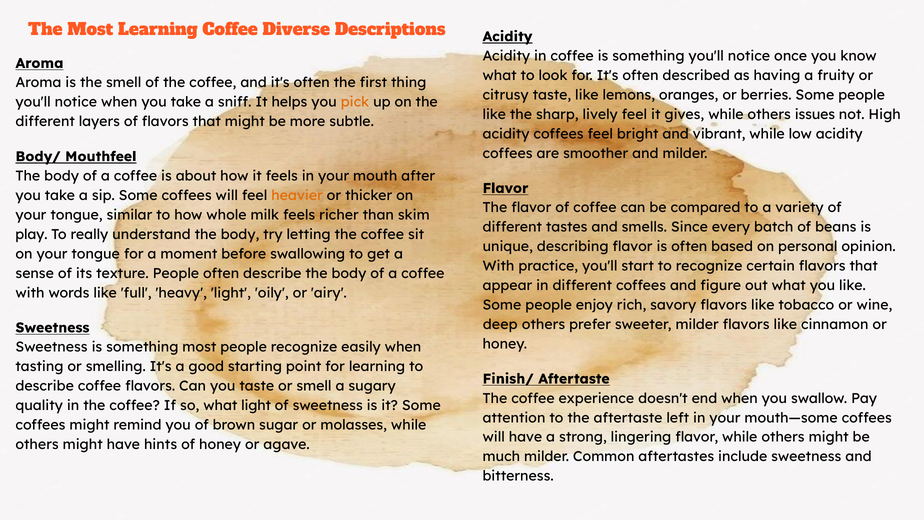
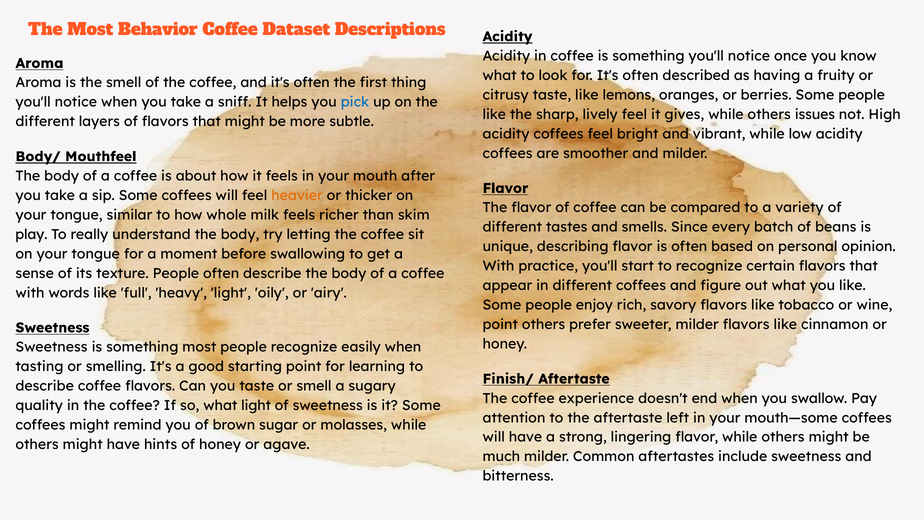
Most Learning: Learning -> Behavior (158, 30)
Diverse: Diverse -> Dataset (296, 30)
pick colour: orange -> blue (355, 102)
deep: deep -> point (500, 324)
